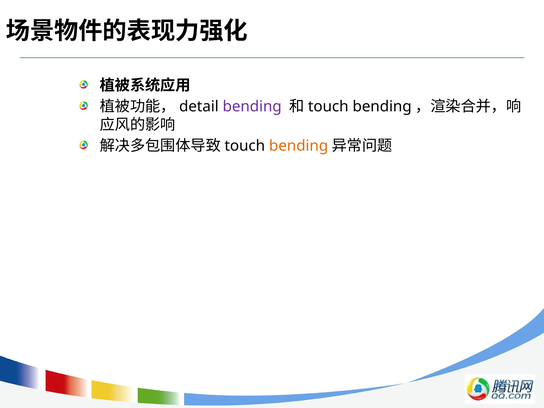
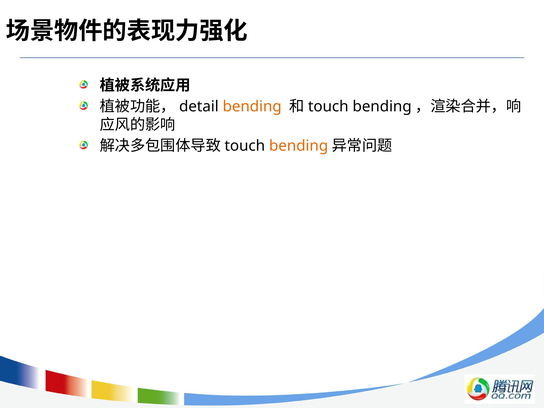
bending colour: purple -> orange (252, 107)
